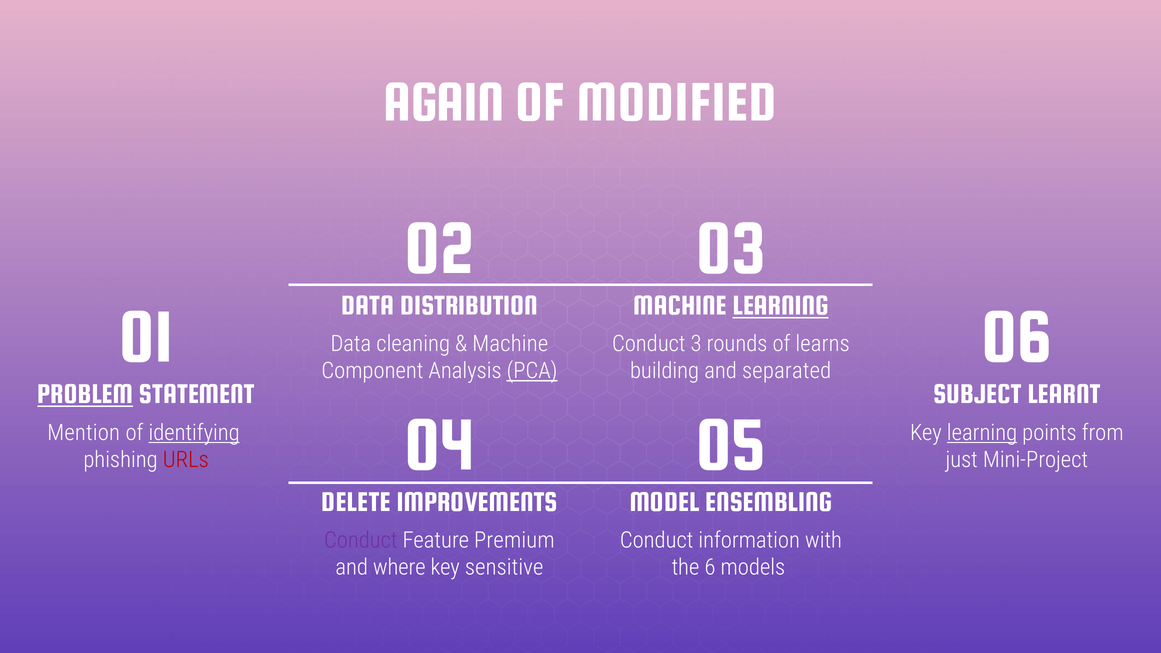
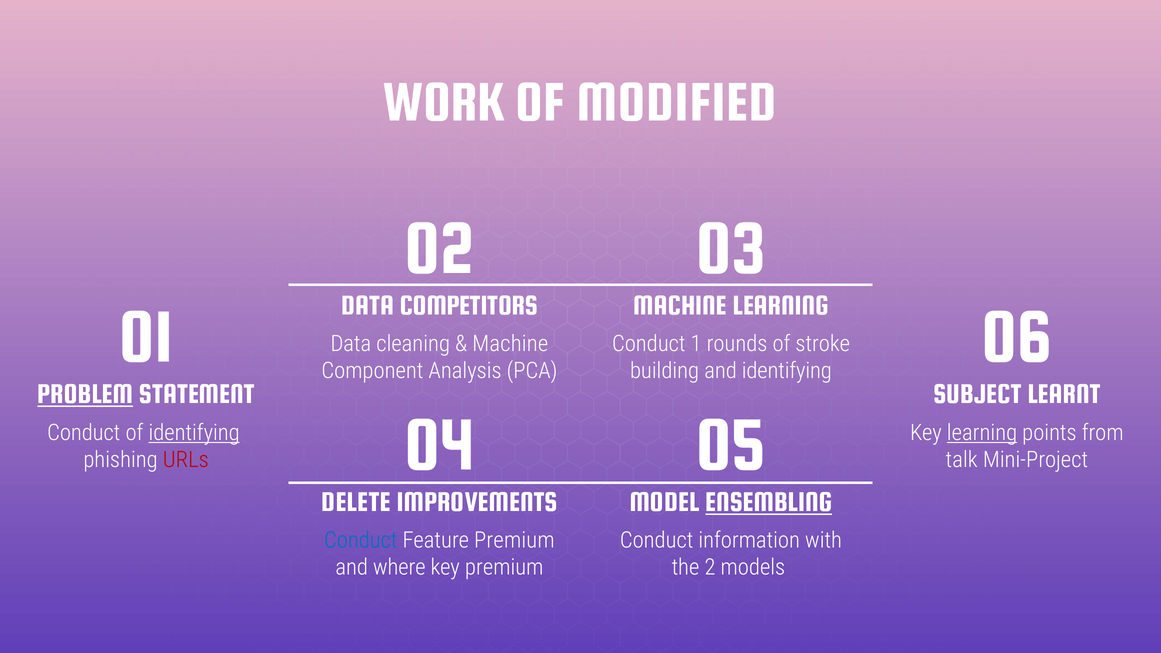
AGAIN: AGAIN -> WORK (444, 101)
DISTRIBUTION: DISTRIBUTION -> COMPETITORS (469, 305)
LEARNING underline: present -> none (781, 305)
3: 3 -> 1 (696, 344)
learns: learns -> stroke (823, 344)
PCA underline: present -> none (532, 371)
and separated: separated -> identifying (787, 371)
Mention: Mention -> Conduct (84, 433)
just: just -> talk (962, 460)
ENSEMBLING underline: none -> present (769, 502)
Conduct colour: purple -> blue (361, 540)
key sensitive: sensitive -> premium (504, 567)
6: 6 -> 2 (710, 567)
